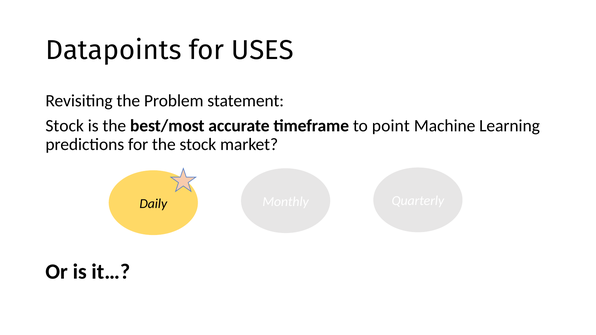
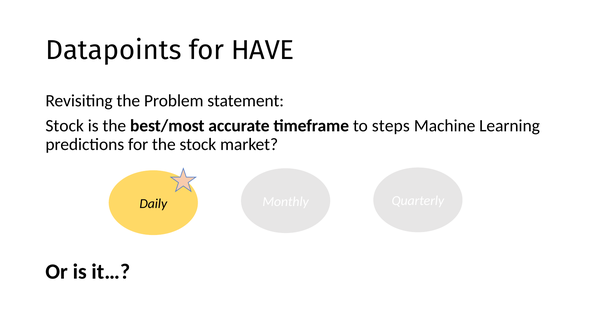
USES: USES -> HAVE (263, 50)
point: point -> steps (391, 126)
